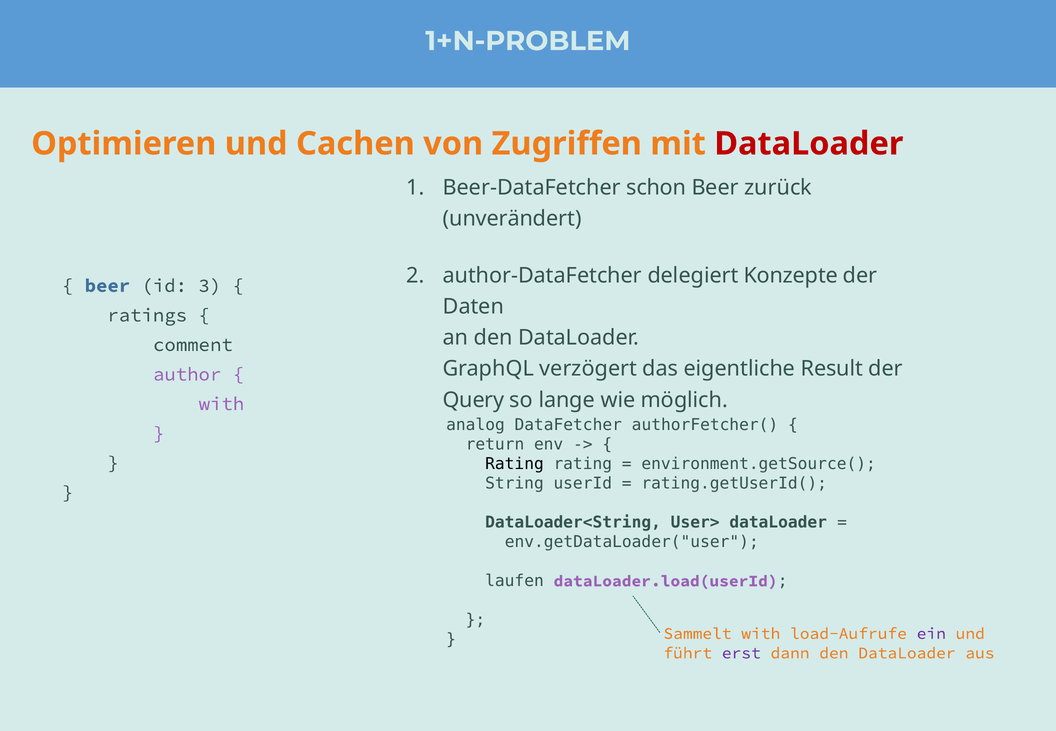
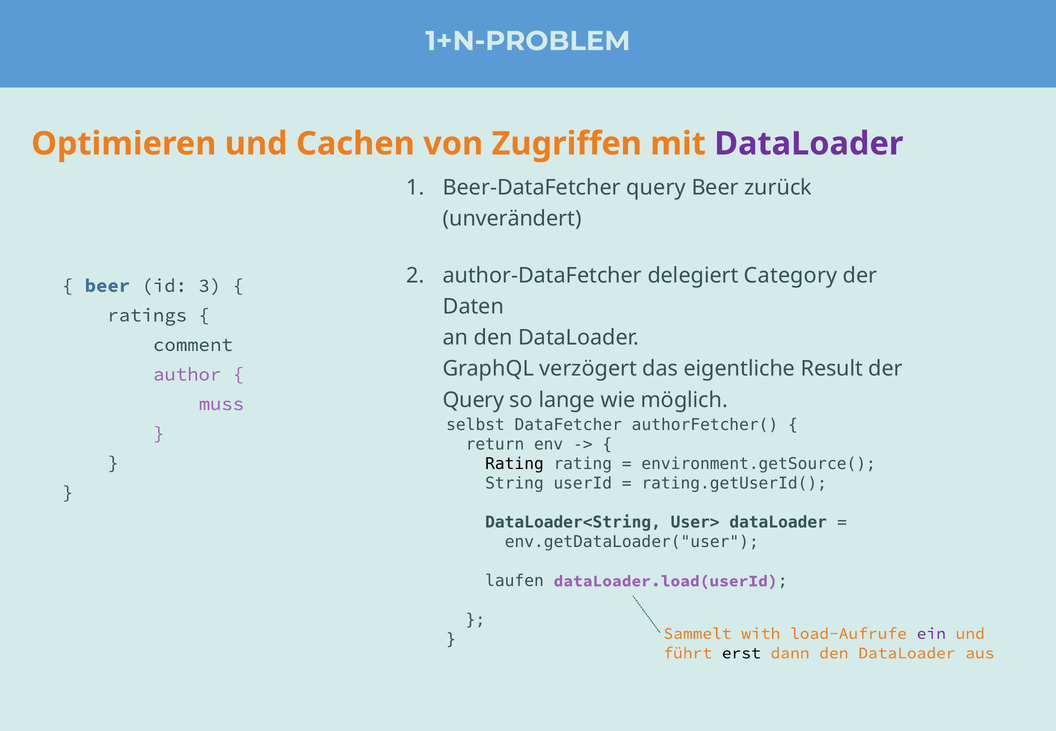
DataLoader colour: red -> purple (809, 144)
Beer-DataFetcher schon: schon -> query (656, 188)
Konzepte: Konzepte -> Category (791, 275)
with: with -> muss (221, 404)
analog: analog -> selbst (476, 425)
erst colour: purple -> black (741, 653)
